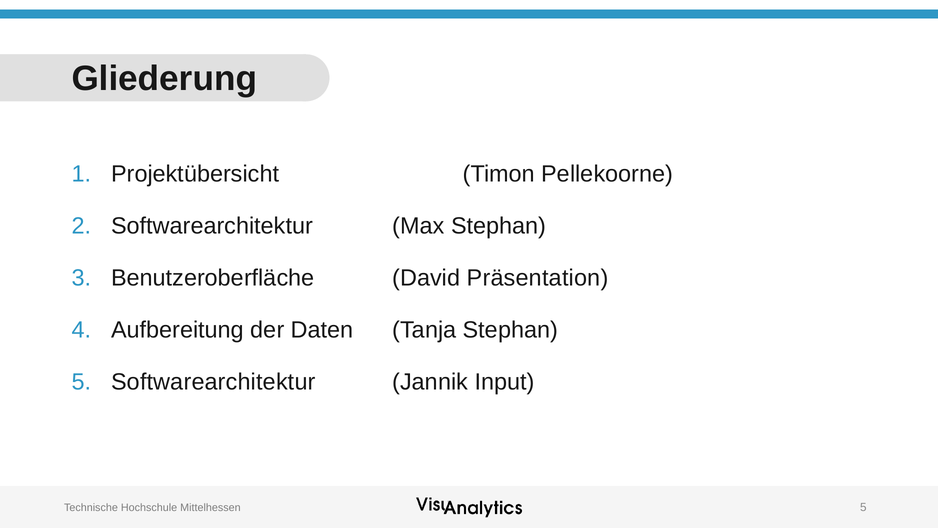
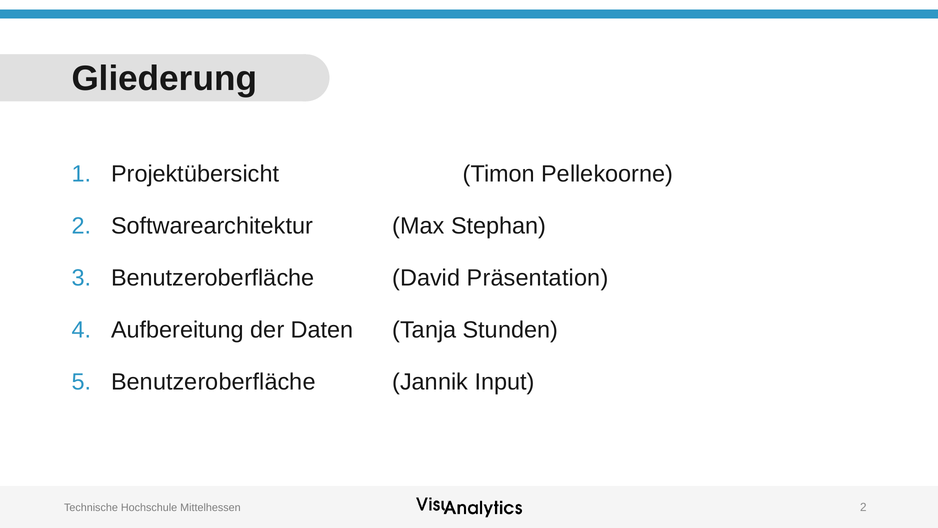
Tanja Stephan: Stephan -> Stunden (510, 330)
Softwarearchitektur: Softwarearchitektur -> Benutzeroberfläche (213, 382)
5: 5 -> 2 (863, 507)
